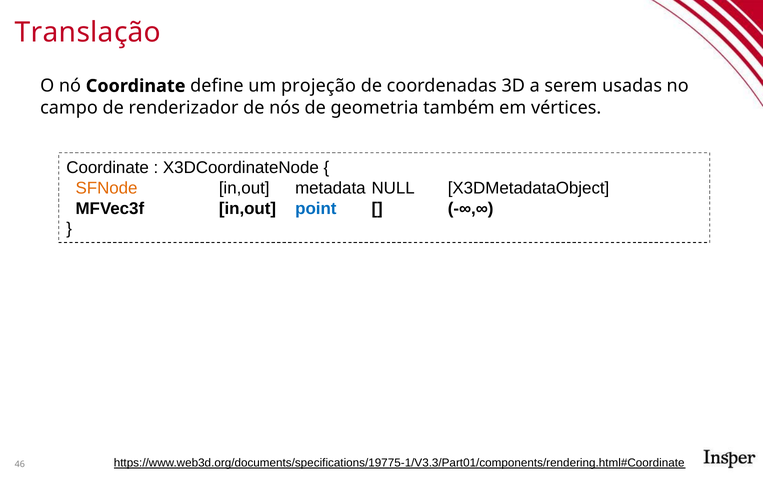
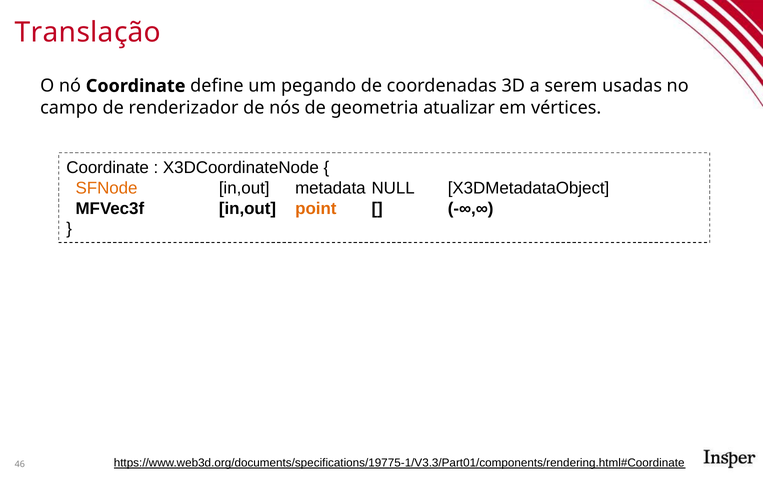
projeção: projeção -> pegando (319, 86)
também: também -> atualizar (459, 108)
point colour: blue -> orange (316, 208)
